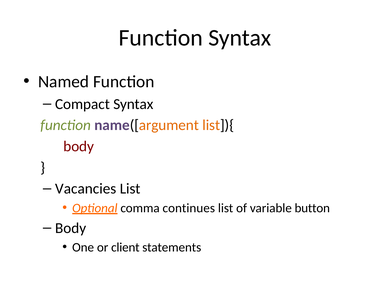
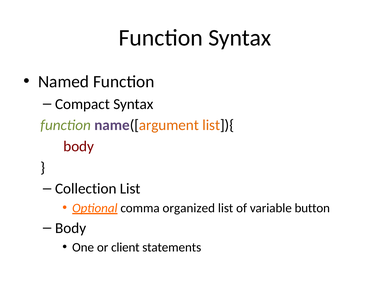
Vacancies: Vacancies -> Collection (86, 189)
continues: continues -> organized (189, 208)
